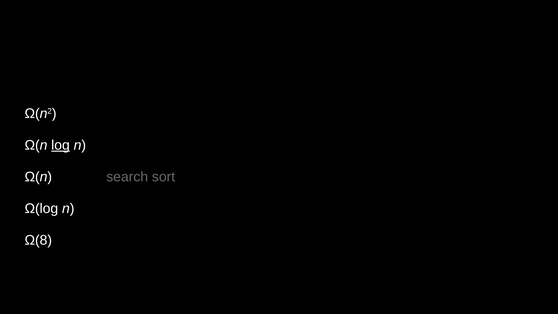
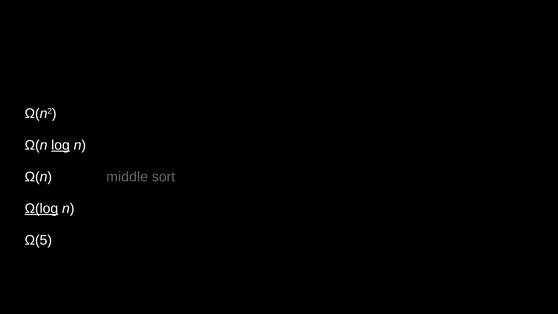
search: search -> middle (127, 177)
Ω(log underline: none -> present (41, 208)
Ω(8: Ω(8 -> Ω(5 (38, 240)
